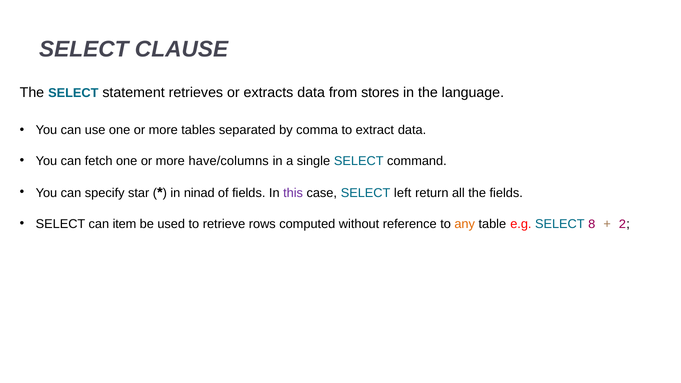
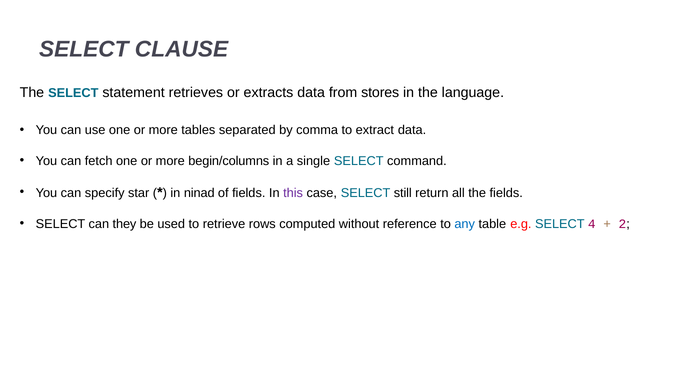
have/columns: have/columns -> begin/columns (229, 161)
left: left -> still (403, 193)
item: item -> they (124, 224)
any colour: orange -> blue (465, 224)
8: 8 -> 4 (592, 224)
